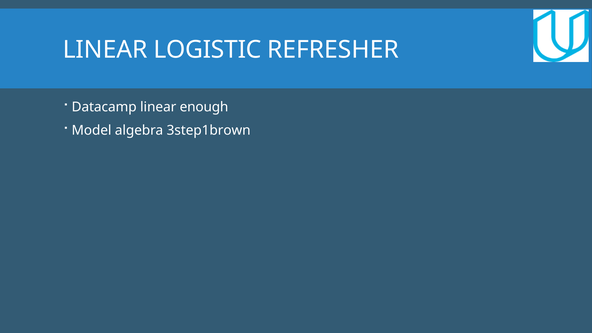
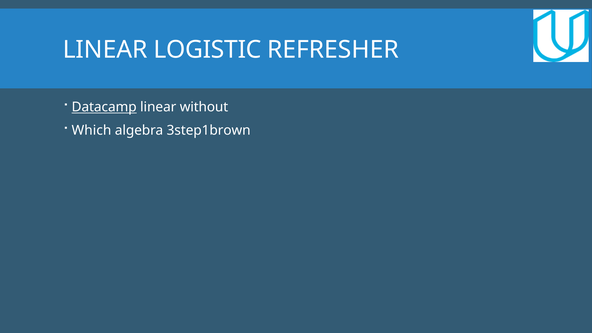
Datacamp underline: none -> present (104, 107)
enough: enough -> without (204, 107)
Model: Model -> Which (91, 130)
